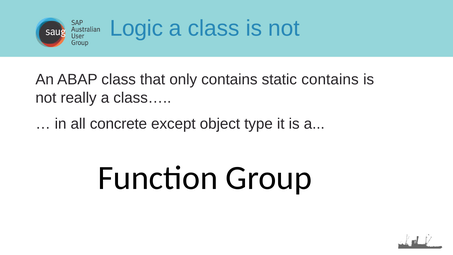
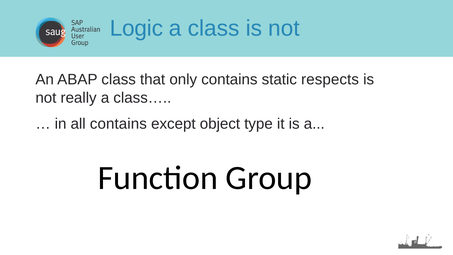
static contains: contains -> respects (330, 80)
all concrete: concrete -> contains (118, 124)
